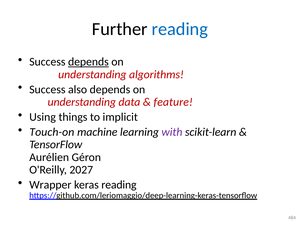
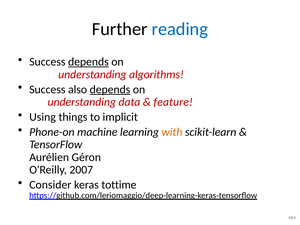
depends underline: none -> present (110, 89)
Touch-on: Touch-on -> Phone-on (52, 132)
with colour: purple -> orange (172, 132)
2027: 2027 -> 2007 (81, 170)
Wrapper: Wrapper -> Consider (50, 185)
keras reading: reading -> tottime (119, 185)
